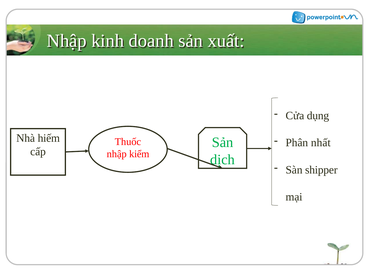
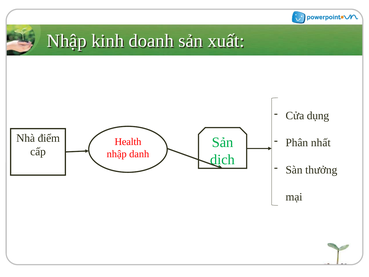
hiếm: hiếm -> điểm (49, 138)
Thuốc: Thuốc -> Health (128, 142)
kiểm: kiểm -> danh (139, 154)
shipper: shipper -> thưởng (321, 170)
